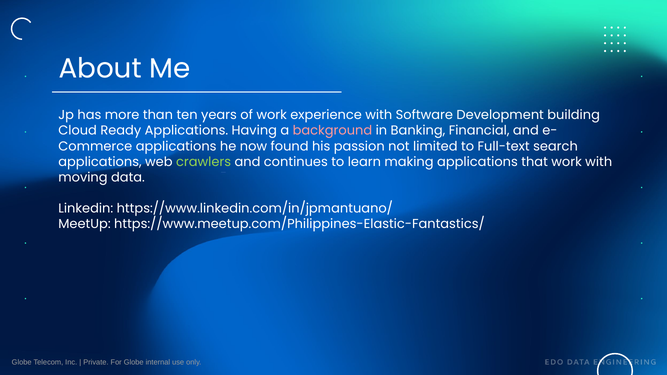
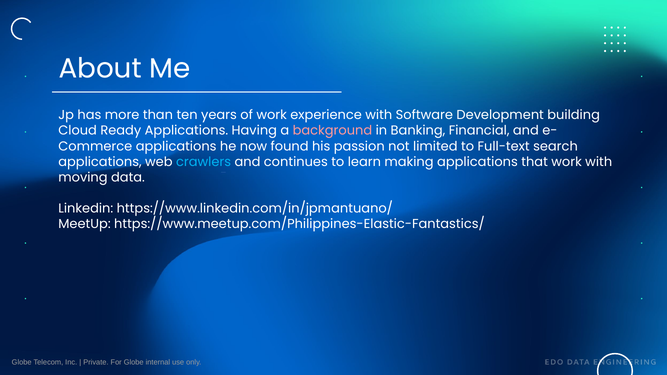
crawlers colour: light green -> light blue (204, 162)
